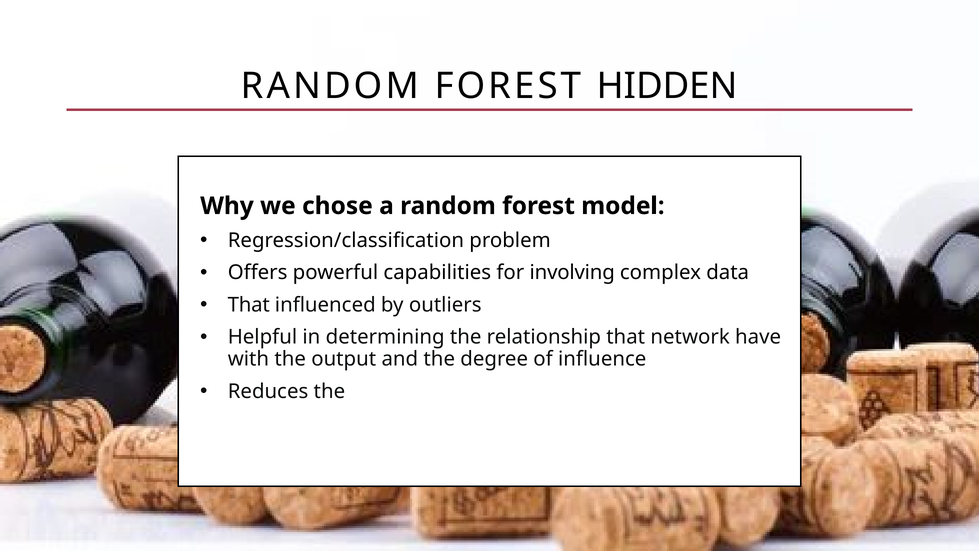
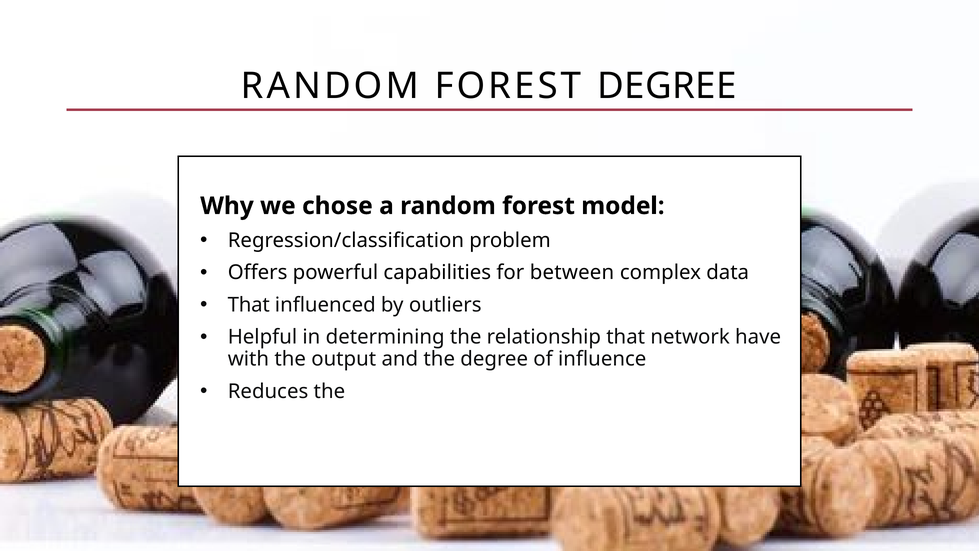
FOREST HIDDEN: HIDDEN -> DEGREE (667, 86)
involving: involving -> between (572, 273)
